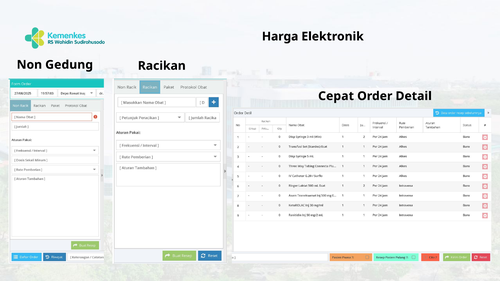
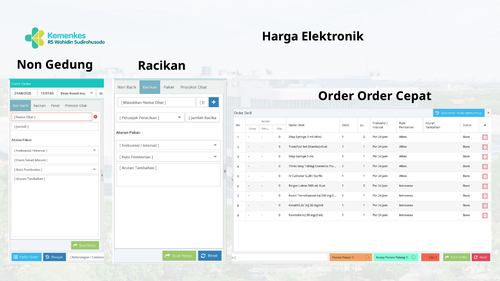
Cepat: Cepat -> Order (336, 96)
Detail: Detail -> Cepat (414, 96)
